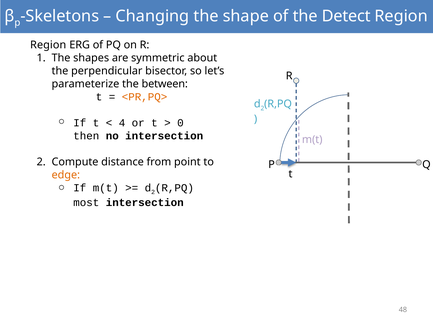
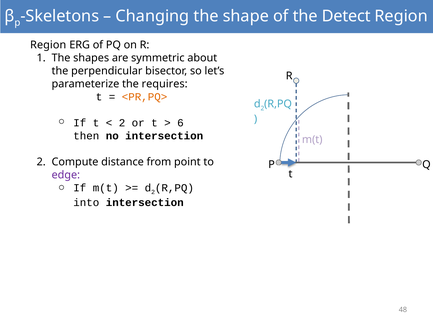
between: between -> requires (165, 84)
4: 4 -> 2 (122, 123)
0: 0 -> 6 (180, 123)
edge colour: orange -> purple (66, 175)
most: most -> into (86, 202)
